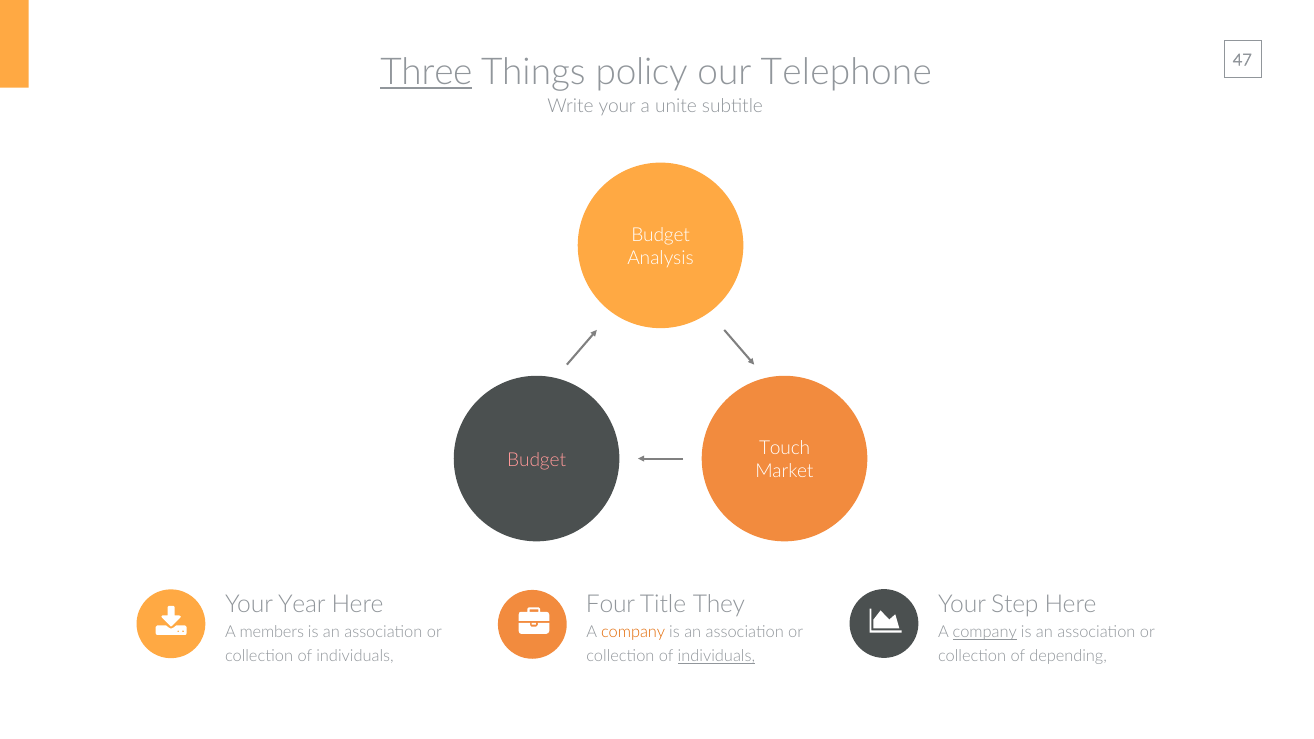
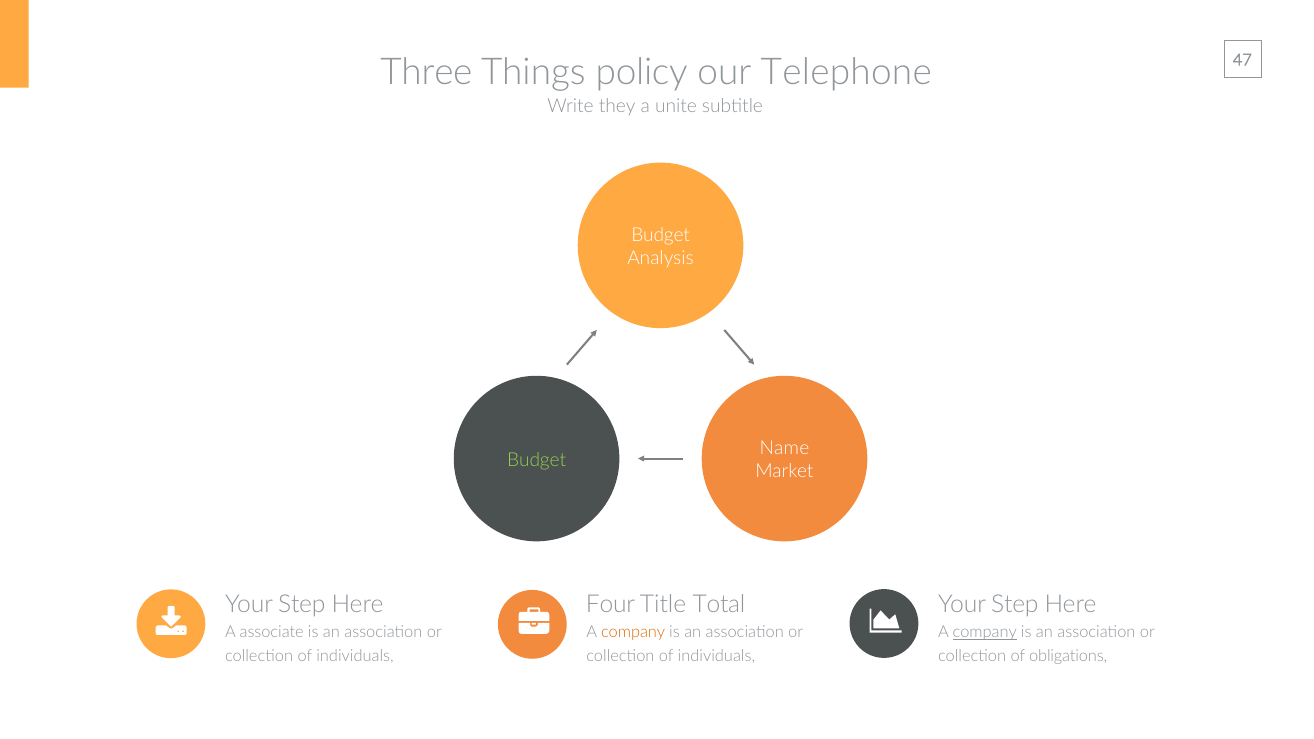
Three underline: present -> none (426, 72)
Write your: your -> they (617, 106)
Touch: Touch -> Name (784, 449)
Budget colour: pink -> light green (537, 460)
Year: Year -> Step (302, 605)
They: They -> Total (719, 605)
members: members -> associate (272, 633)
individuals underline: present -> none (716, 656)
depending: depending -> obligations (1068, 656)
